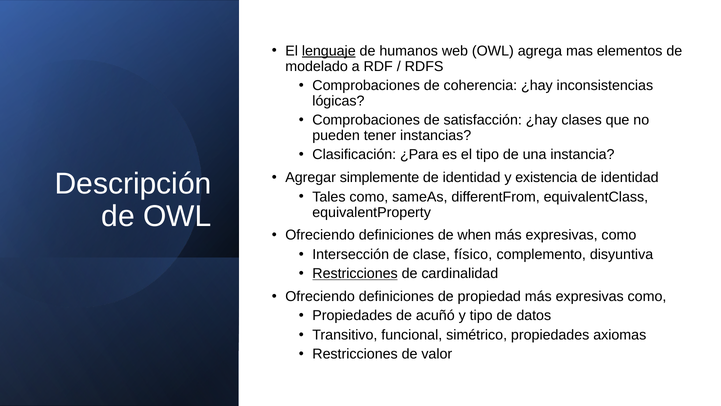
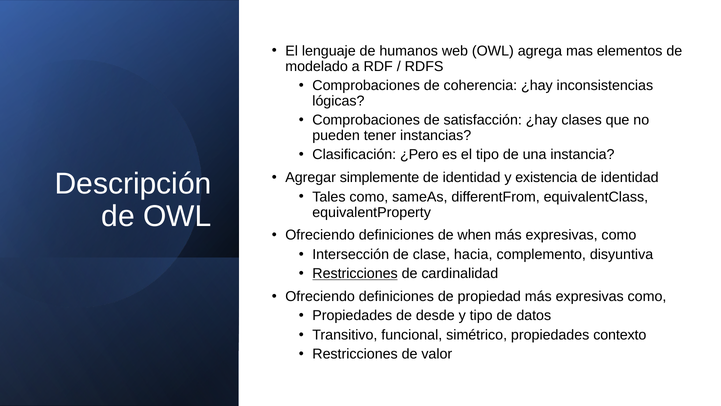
lenguaje underline: present -> none (329, 51)
¿Para: ¿Para -> ¿Pero (419, 155)
físico: físico -> hacia (473, 254)
acuñó: acuñó -> desde (435, 315)
axiomas: axiomas -> contexto (620, 335)
